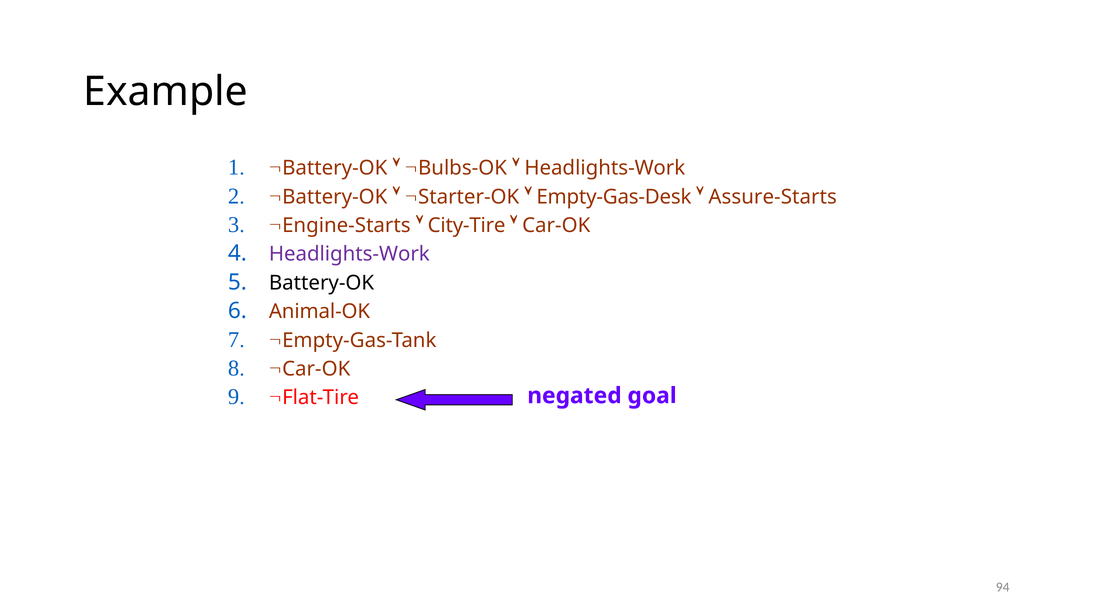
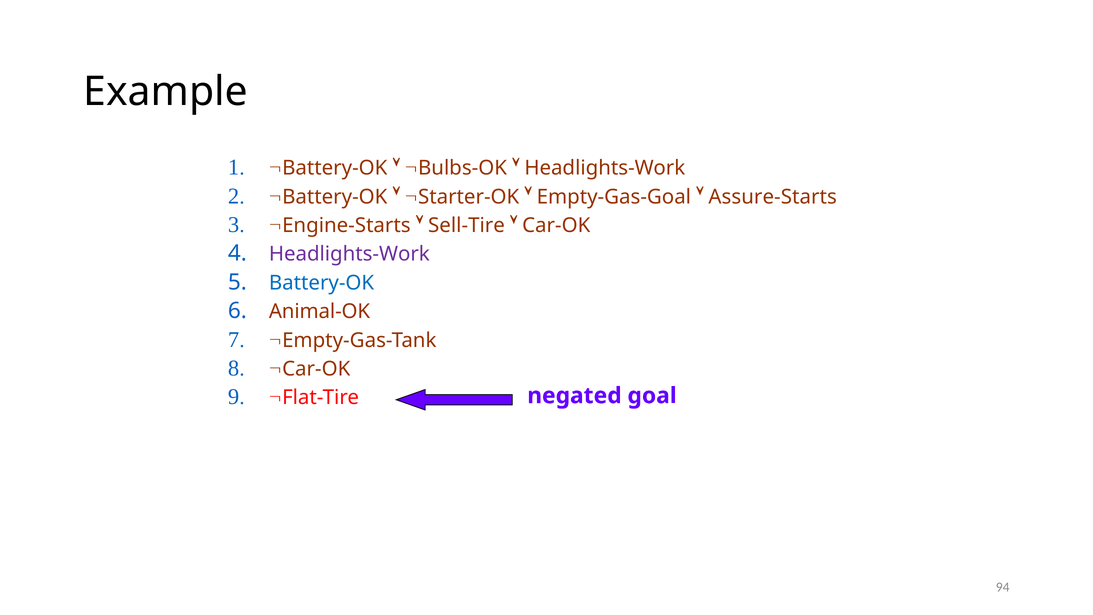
Empty-Gas-Desk: Empty-Gas-Desk -> Empty-Gas-Goal (614, 197)
City-Tire: City-Tire -> Sell-Tire (466, 225)
Battery-OK colour: black -> blue (322, 283)
